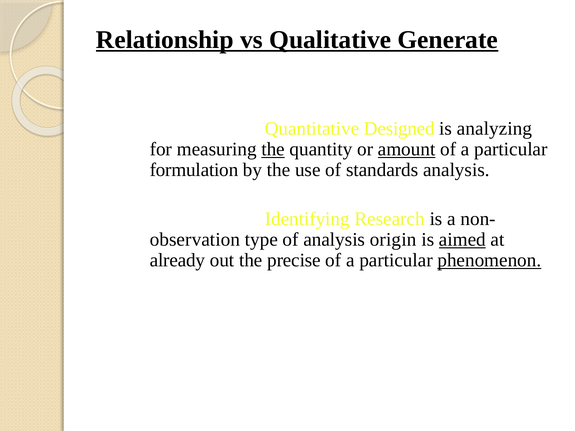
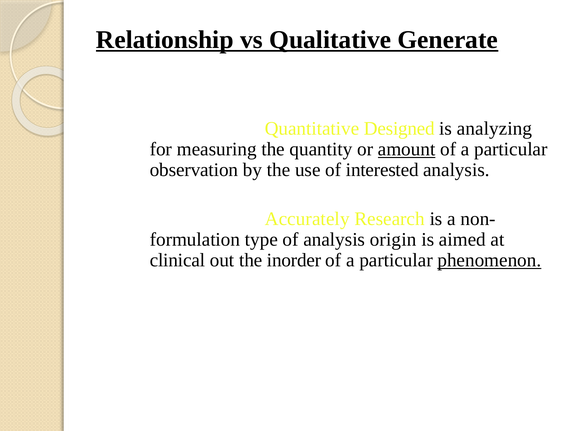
the underline: present -> none (273, 149)
formulation: formulation -> observation (194, 170)
standards: standards -> interested (382, 170)
Identifying: Identifying -> Accurately (307, 219)
observation: observation -> formulation (195, 240)
aimed underline: present -> none (462, 240)
already: already -> clinical (177, 260)
precise: precise -> inorder (294, 260)
